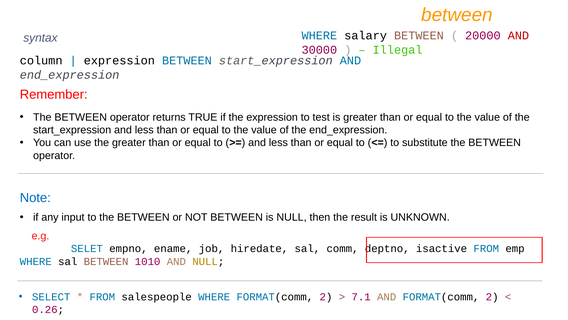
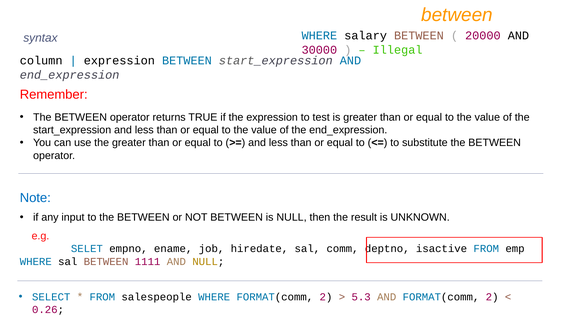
AND colour: red -> black (518, 36)
1010: 1010 -> 1111 (148, 261)
7.1: 7.1 -> 5.3 (361, 296)
